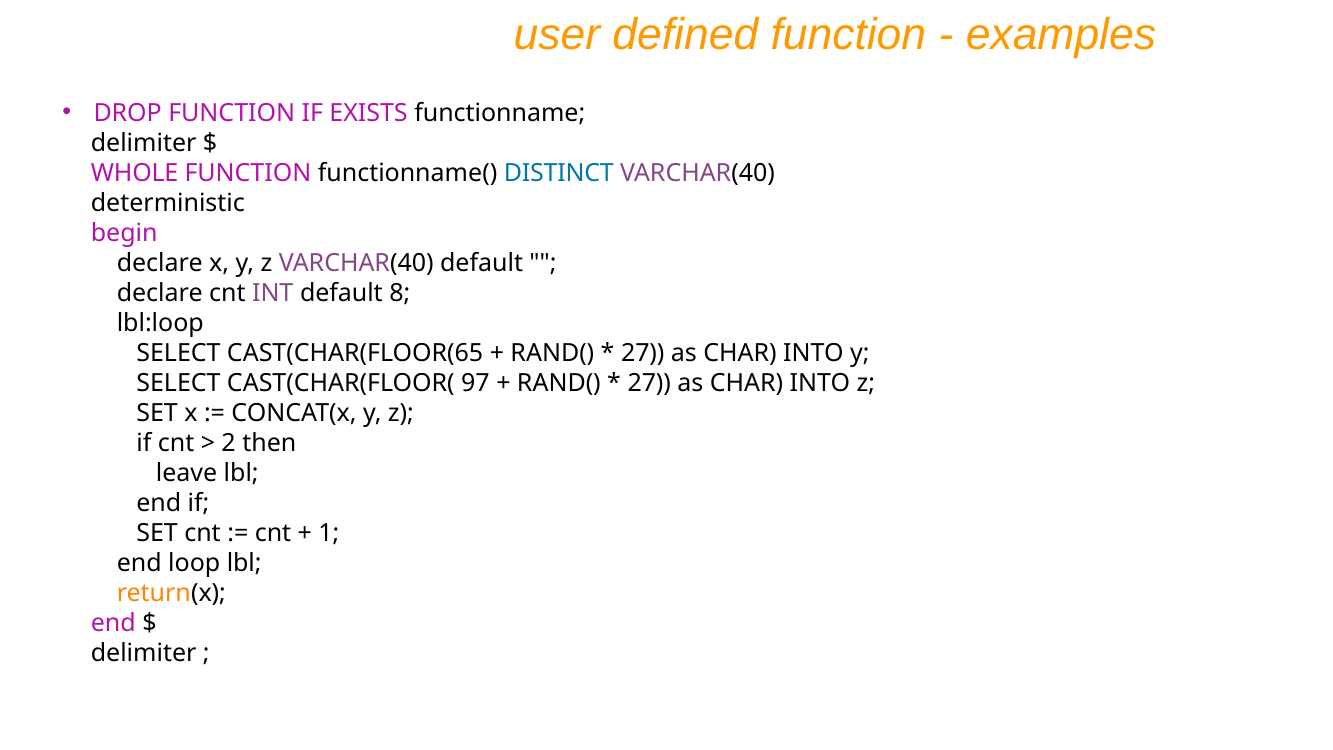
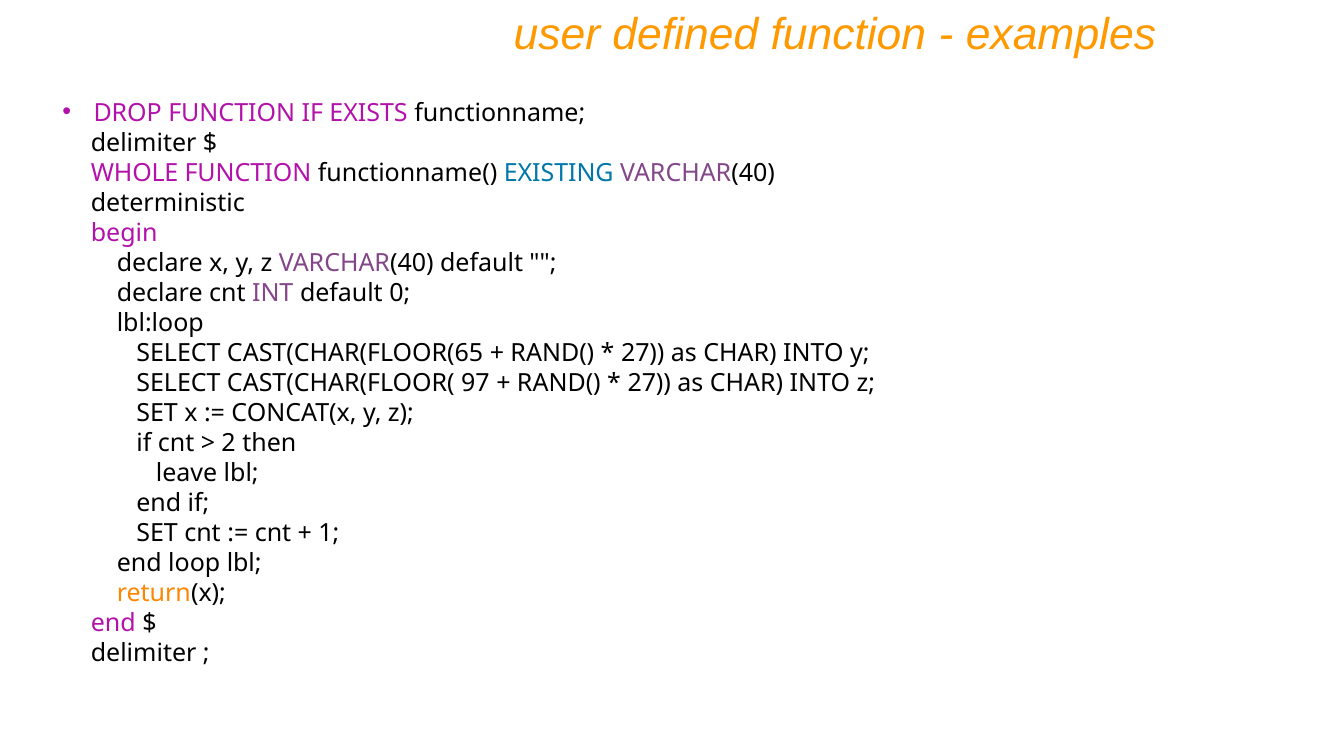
DISTINCT: DISTINCT -> EXISTING (559, 173)
8: 8 -> 0 (400, 293)
